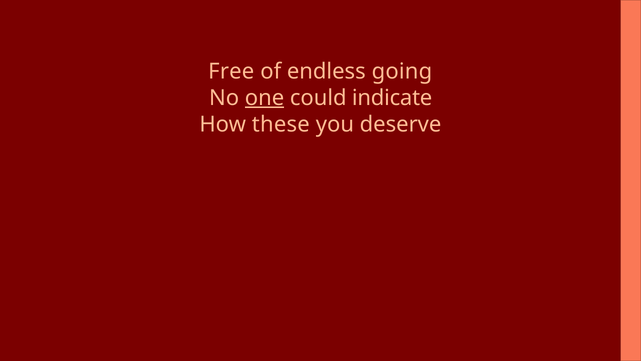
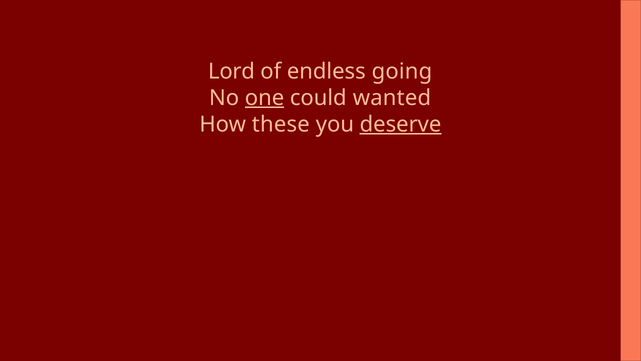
Free: Free -> Lord (231, 71)
indicate: indicate -> wanted (392, 98)
deserve underline: none -> present (401, 124)
